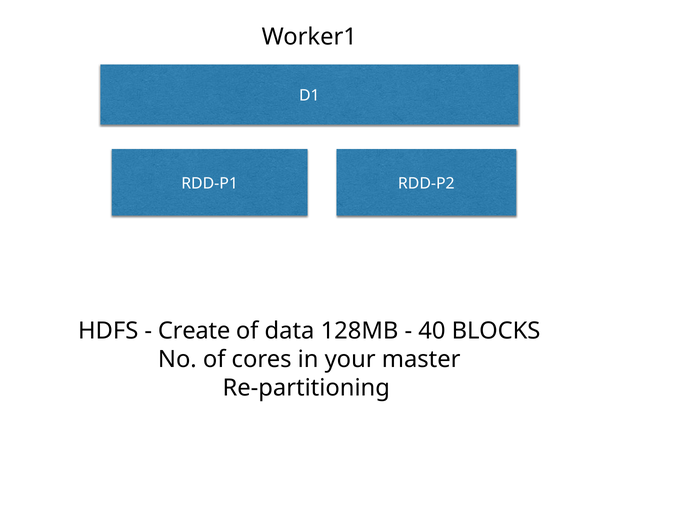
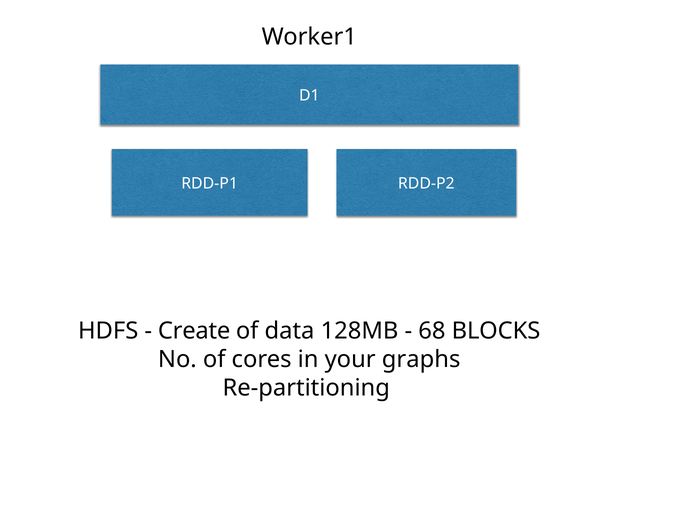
40: 40 -> 68 (432, 331)
master: master -> graphs (421, 359)
